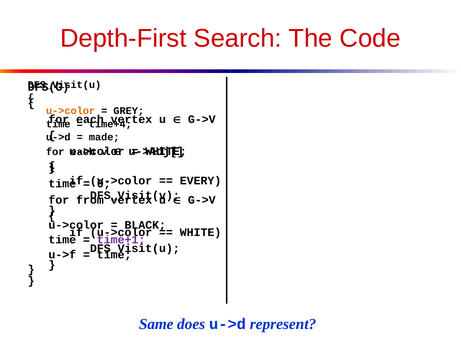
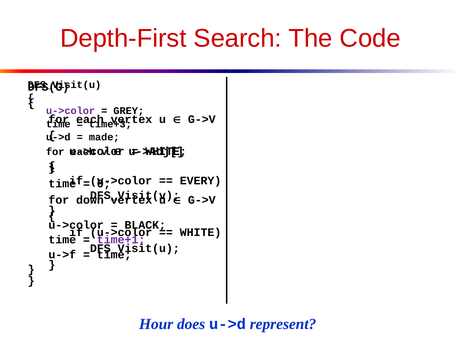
u->color colour: orange -> purple (71, 111)
time+4: time+4 -> time+3 (110, 124)
from: from -> down (90, 200)
Same: Same -> Hour (156, 324)
